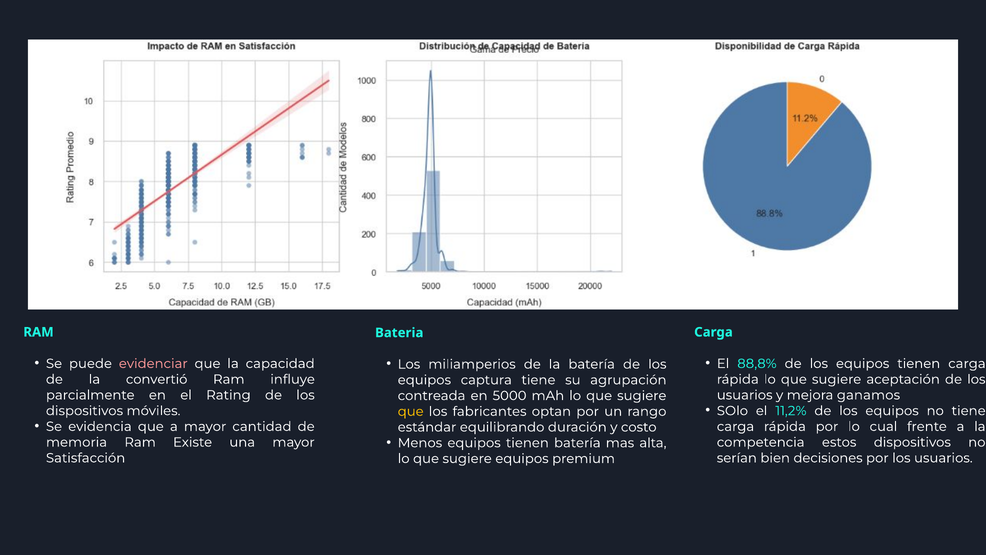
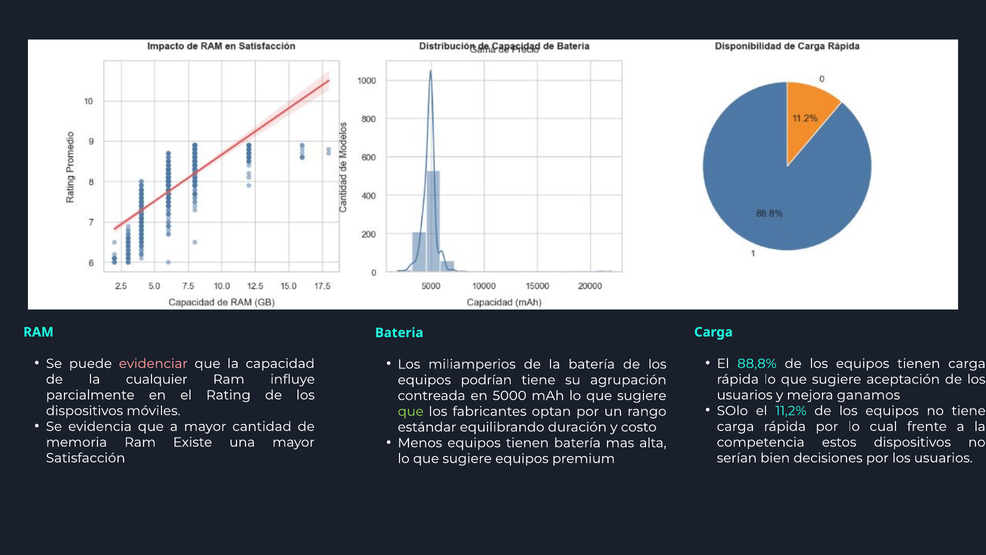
convertió: convertió -> cualquier (157, 379)
captura: captura -> podrían (486, 380)
que colour: yellow -> light green (411, 411)
